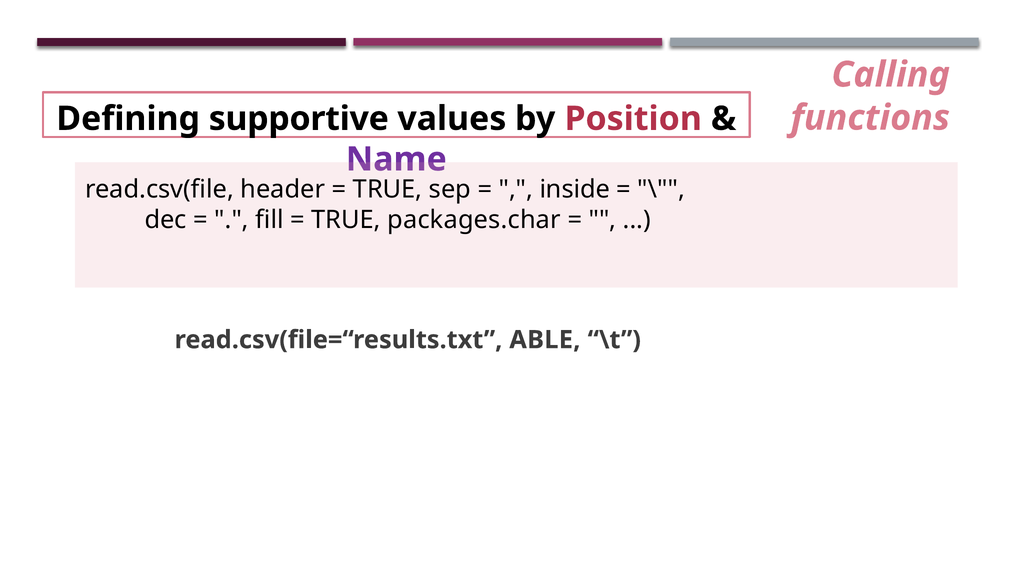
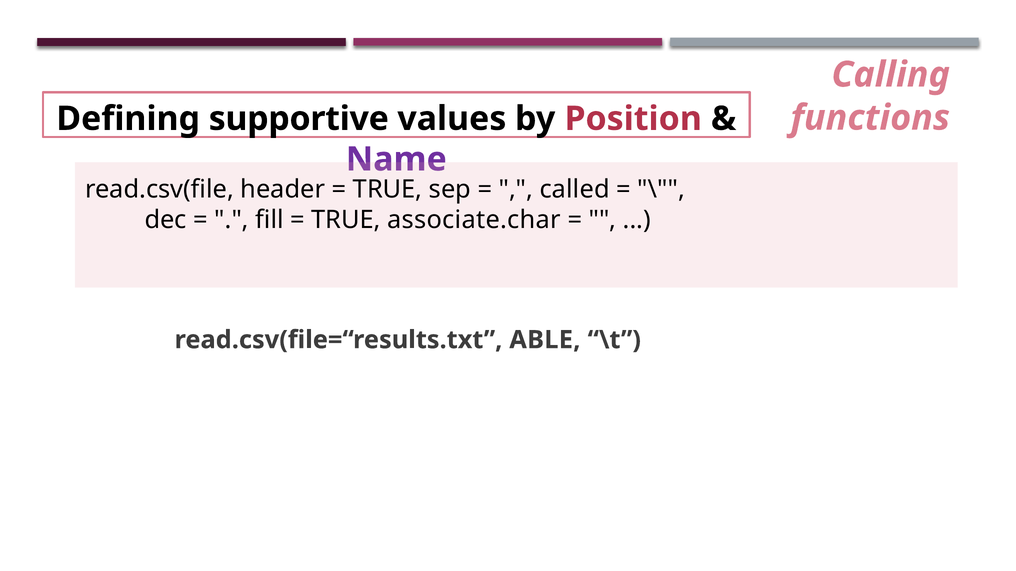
inside: inside -> called (575, 189)
packages.char: packages.char -> associate.char (474, 220)
